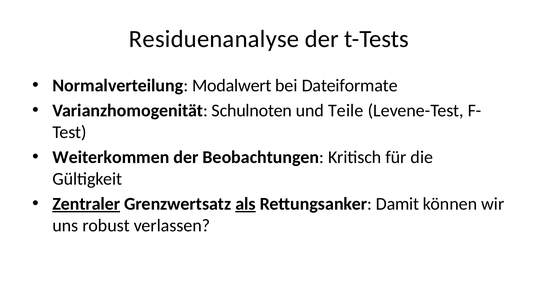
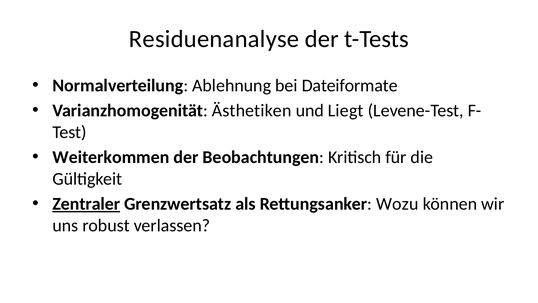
Modalwert: Modalwert -> Ablehnung (232, 85)
Schulnoten: Schulnoten -> Ästhetiken (252, 110)
Teile: Teile -> Liegt (346, 110)
als underline: present -> none (246, 204)
Damit: Damit -> Wozu (397, 204)
